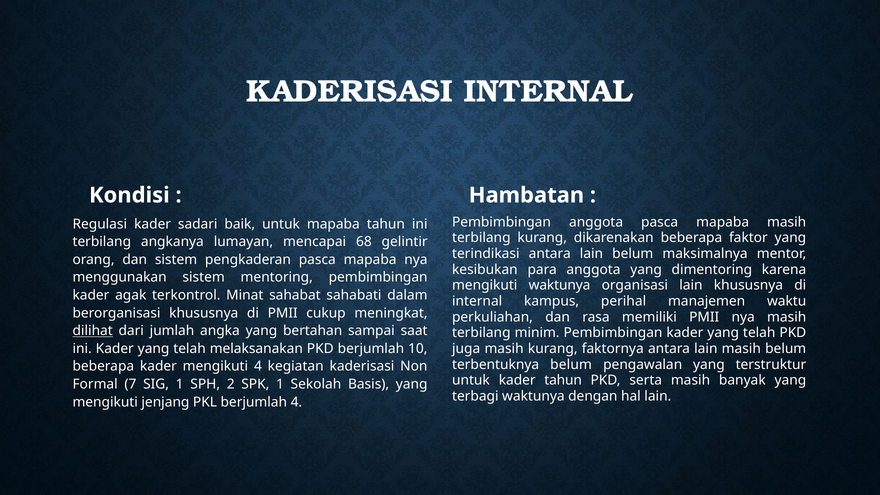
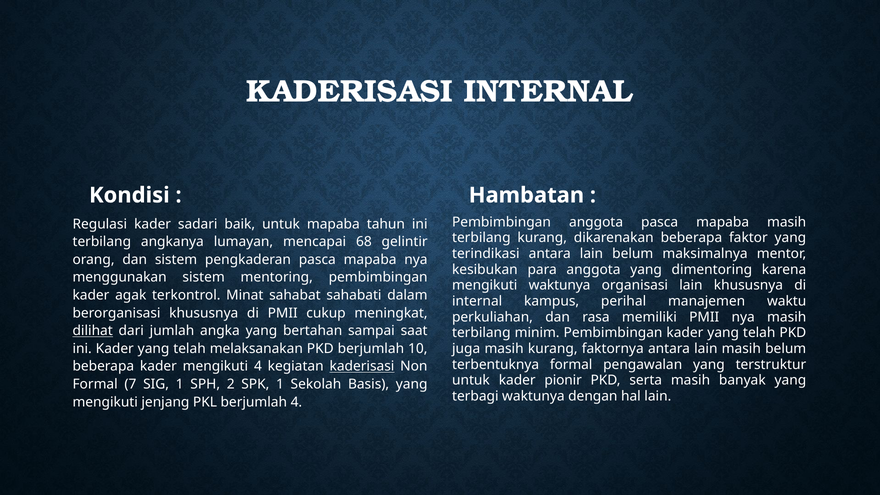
terbentuknya belum: belum -> formal (571, 364)
kaderisasi underline: none -> present (362, 366)
kader tahun: tahun -> pionir (563, 380)
